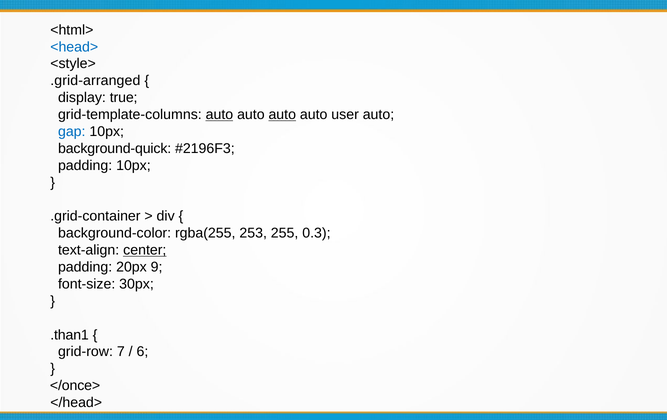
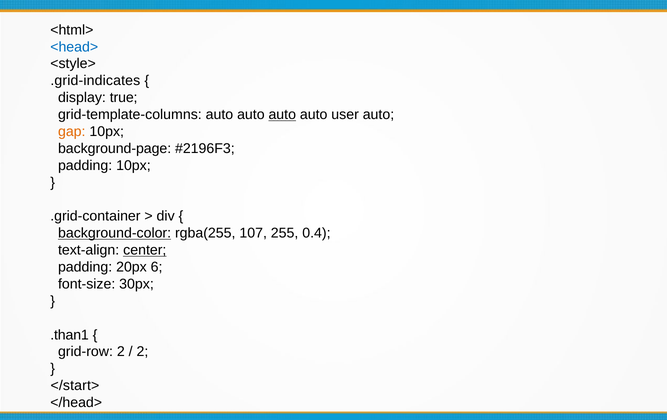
.grid-arranged: .grid-arranged -> .grid-indicates (95, 81)
auto underline: present -> none (219, 115)
gap colour: blue -> orange (72, 132)
background-quick: background-quick -> background-page (115, 149)
background-color underline: none -> present (115, 233)
253: 253 -> 107 (253, 233)
0.3: 0.3 -> 0.4 (316, 233)
9: 9 -> 6 (157, 267)
grid-row 7: 7 -> 2 (121, 352)
6: 6 -> 2 (142, 352)
</once>: </once> -> </start> (75, 386)
